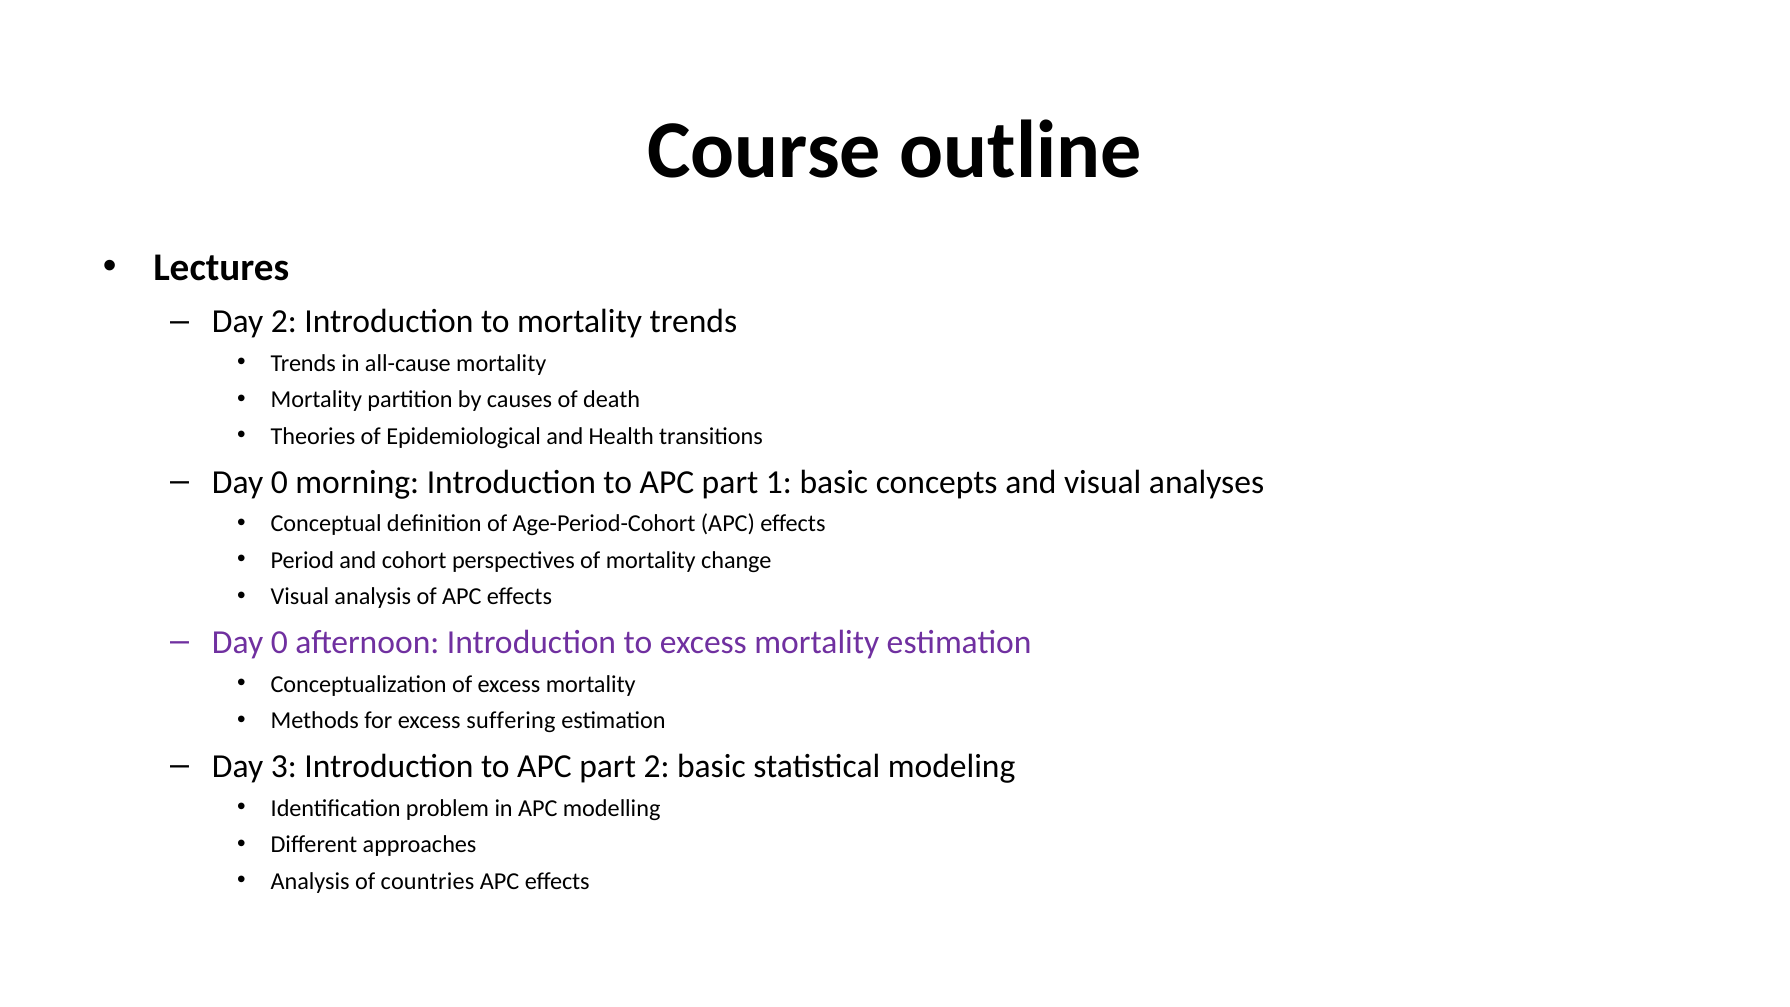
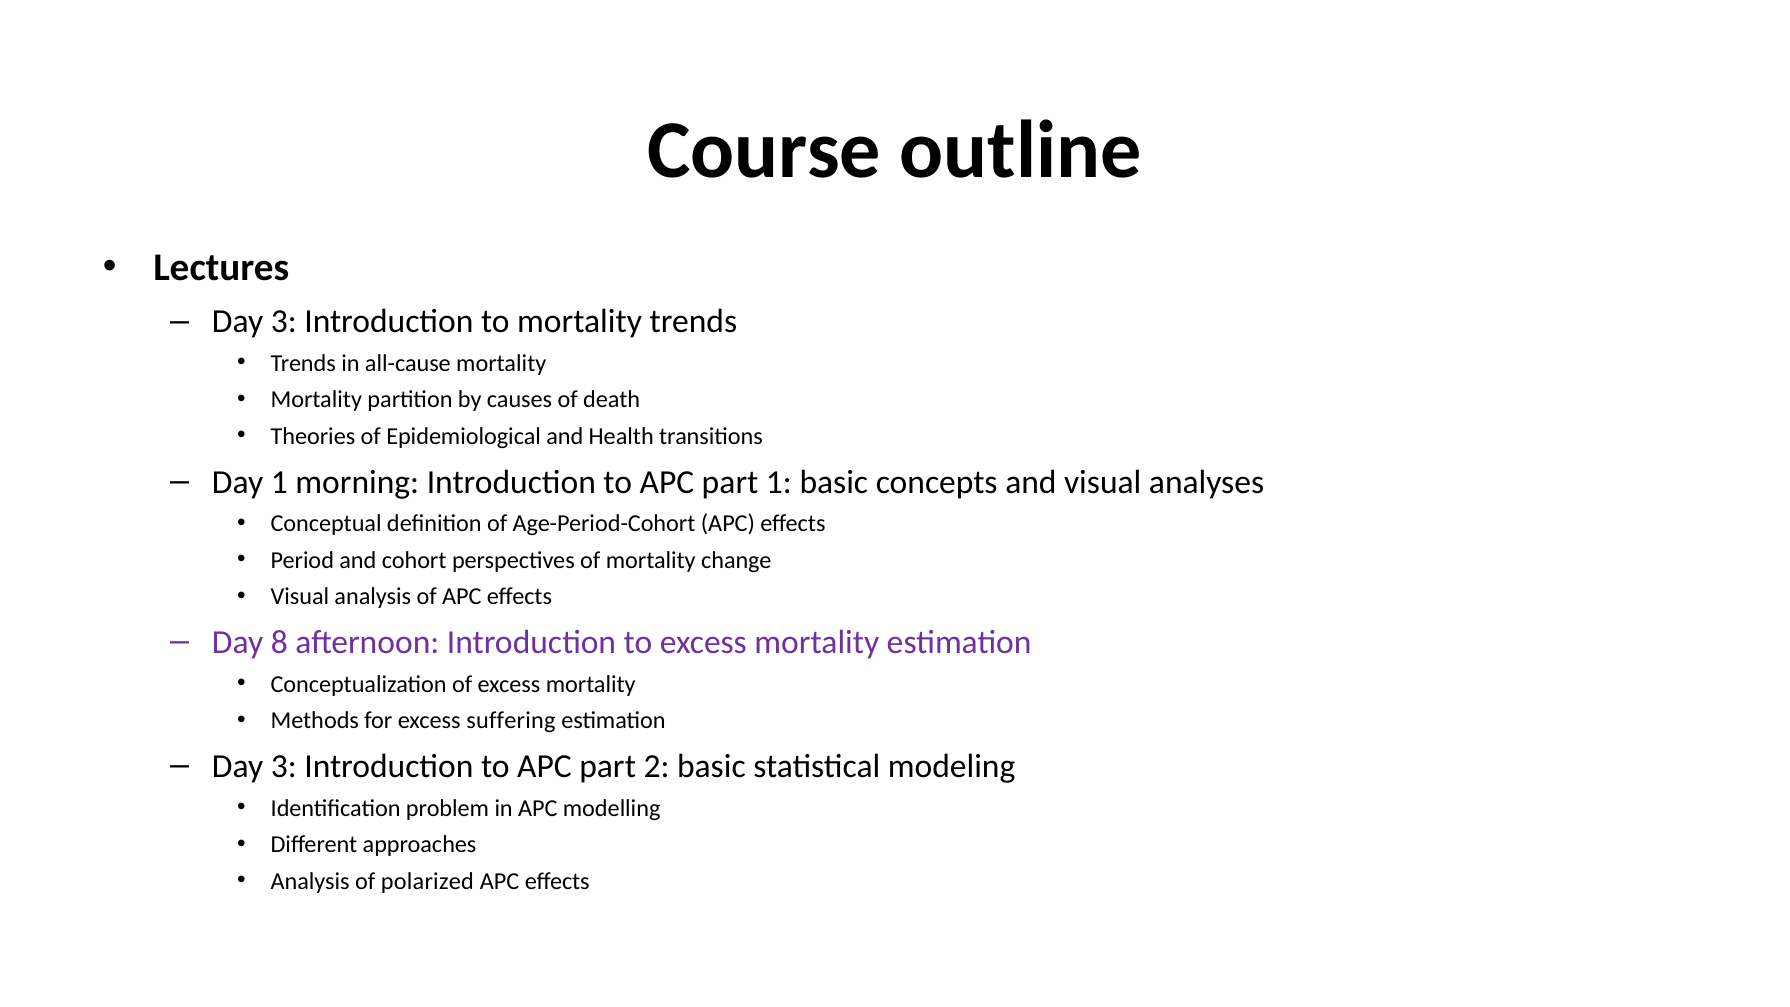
2: 2 -> 3 (284, 322)
0: 0 -> 1 (279, 482)
0: 0 -> 8 (279, 643)
countries: countries -> polarized (427, 881)
